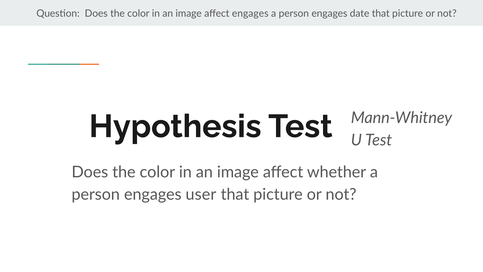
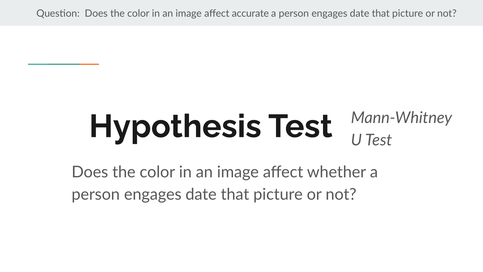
affect engages: engages -> accurate (250, 13)
user: user -> date (201, 194)
